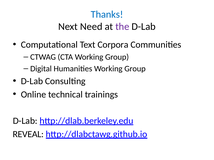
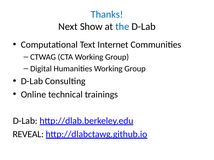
Need: Need -> Show (91, 27)
the colour: purple -> blue (122, 27)
Corpora: Corpora -> Internet (113, 45)
